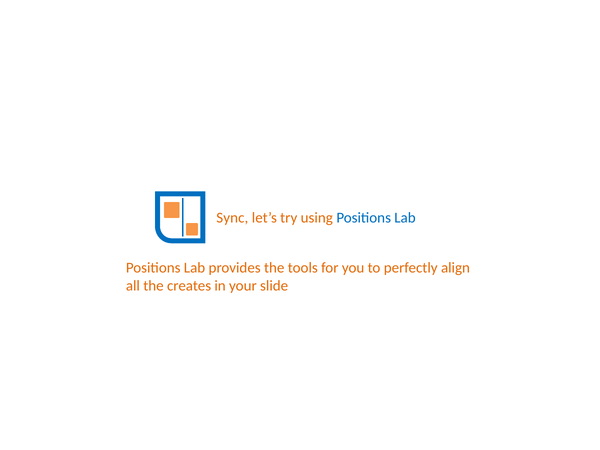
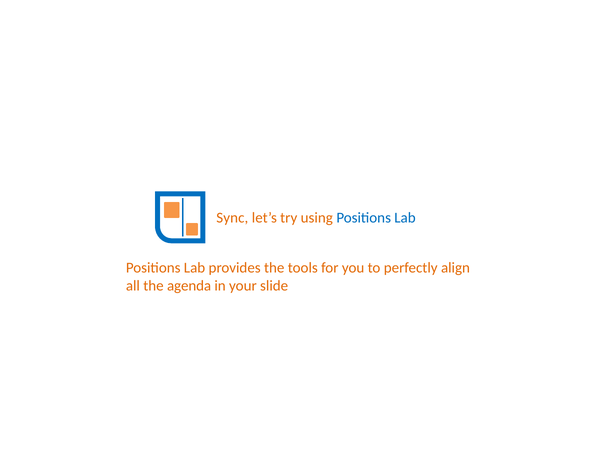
creates: creates -> agenda (189, 286)
